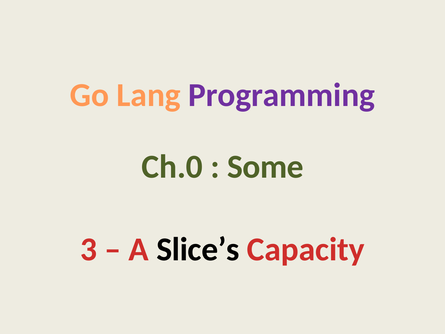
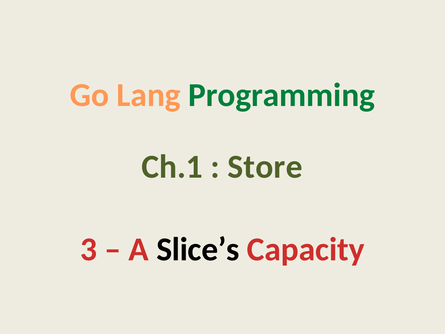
Programming colour: purple -> green (282, 95)
Ch.0: Ch.0 -> Ch.1 (172, 167)
Some: Some -> Store (265, 167)
